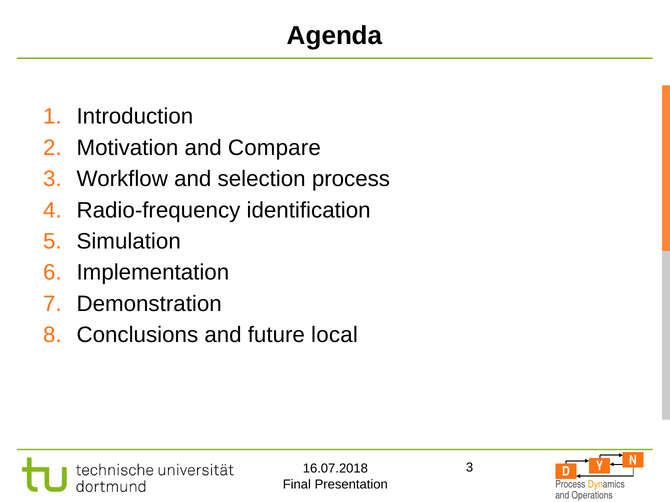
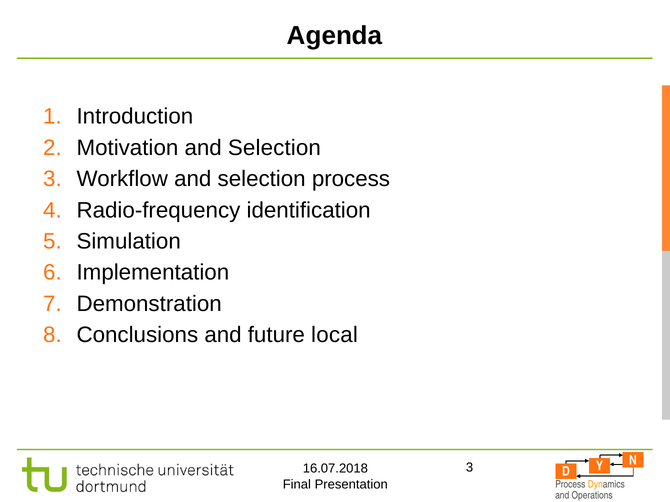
Motivation and Compare: Compare -> Selection (274, 148)
